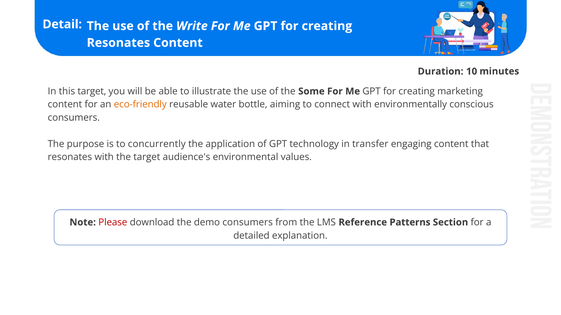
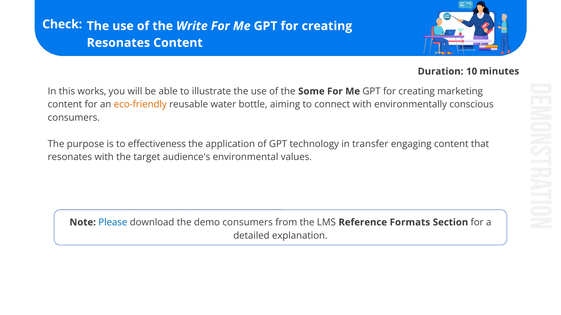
Detail: Detail -> Check (62, 24)
this target: target -> works (92, 91)
concurrently: concurrently -> effectiveness (157, 144)
Please colour: red -> blue (113, 223)
Patterns: Patterns -> Formats (410, 223)
